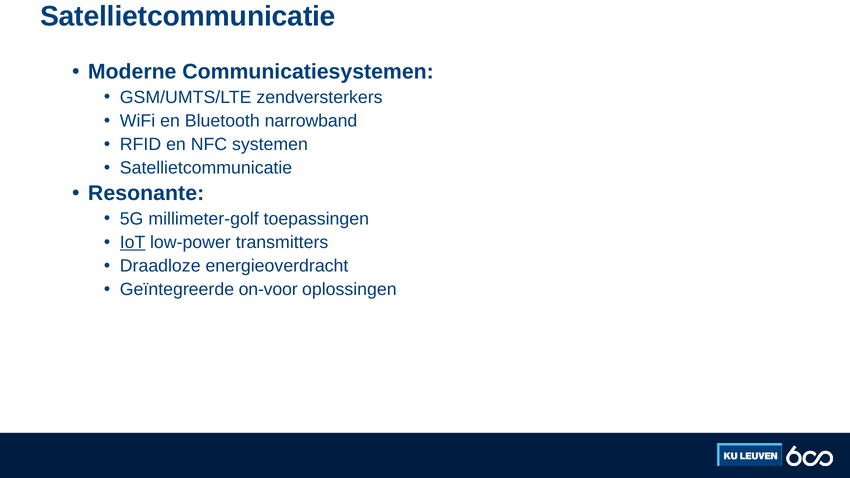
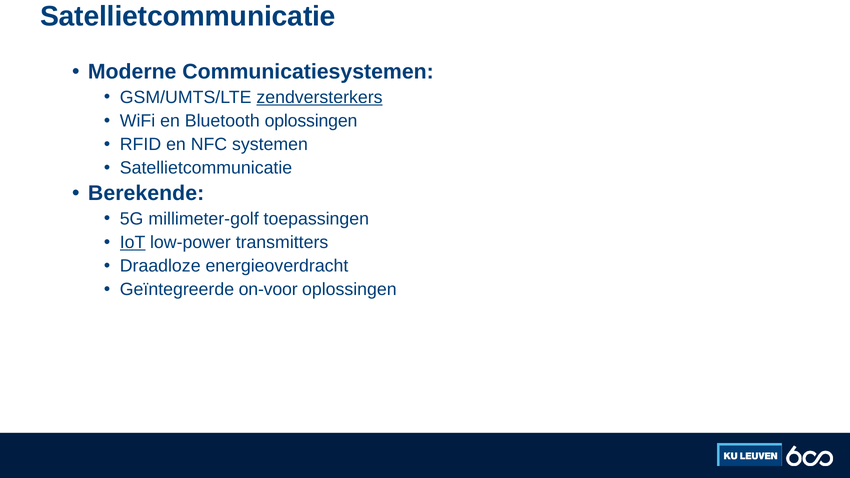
zendversterkers underline: none -> present (319, 97)
Bluetooth narrowband: narrowband -> oplossingen (311, 121)
Resonante: Resonante -> Berekende (146, 193)
